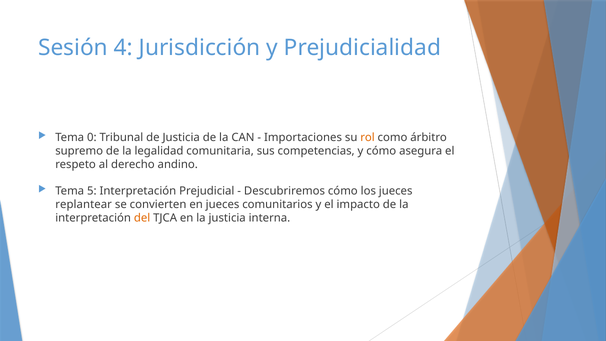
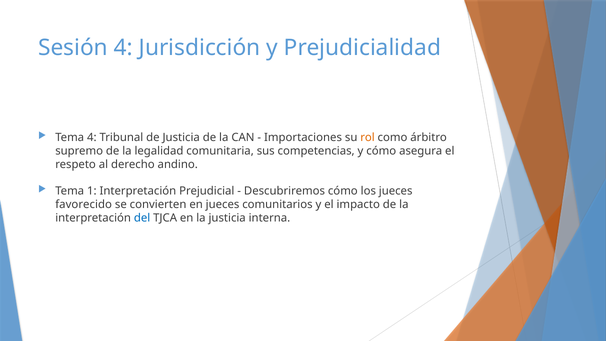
Tema 0: 0 -> 4 (92, 137)
5: 5 -> 1 (92, 191)
replantear: replantear -> favorecido (84, 204)
del colour: orange -> blue (142, 218)
